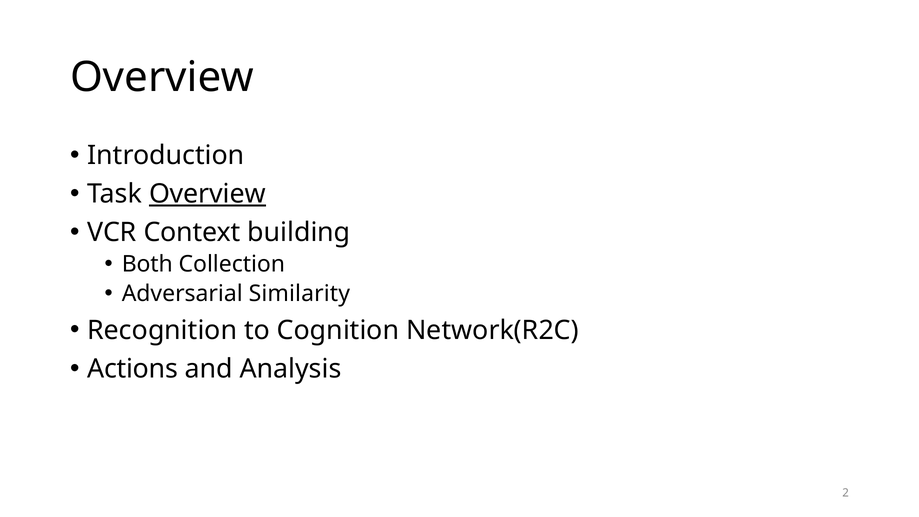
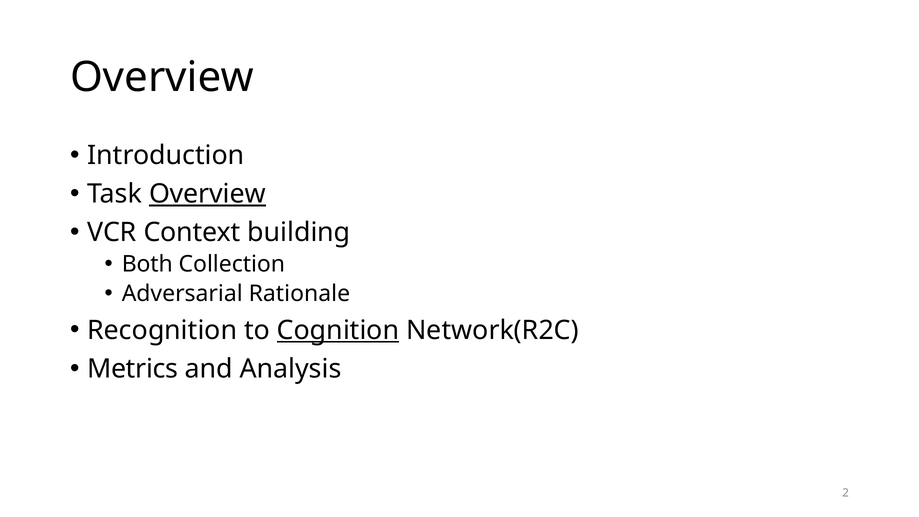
Similarity: Similarity -> Rationale (299, 294)
Cognition underline: none -> present (338, 330)
Actions: Actions -> Metrics (133, 369)
